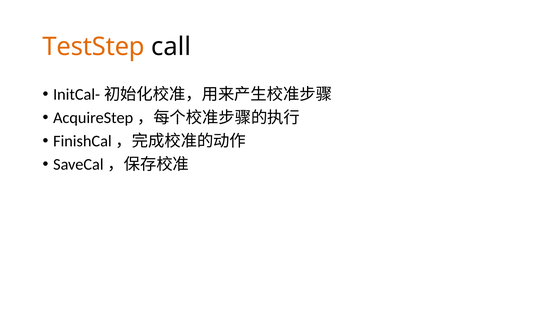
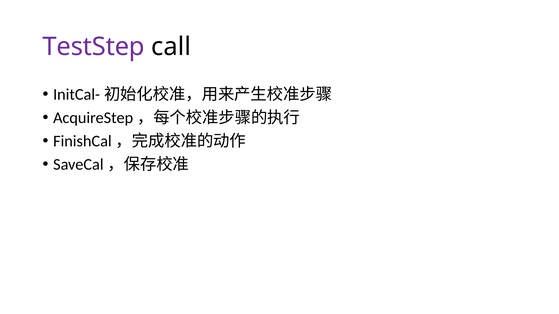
TestStep colour: orange -> purple (94, 47)
